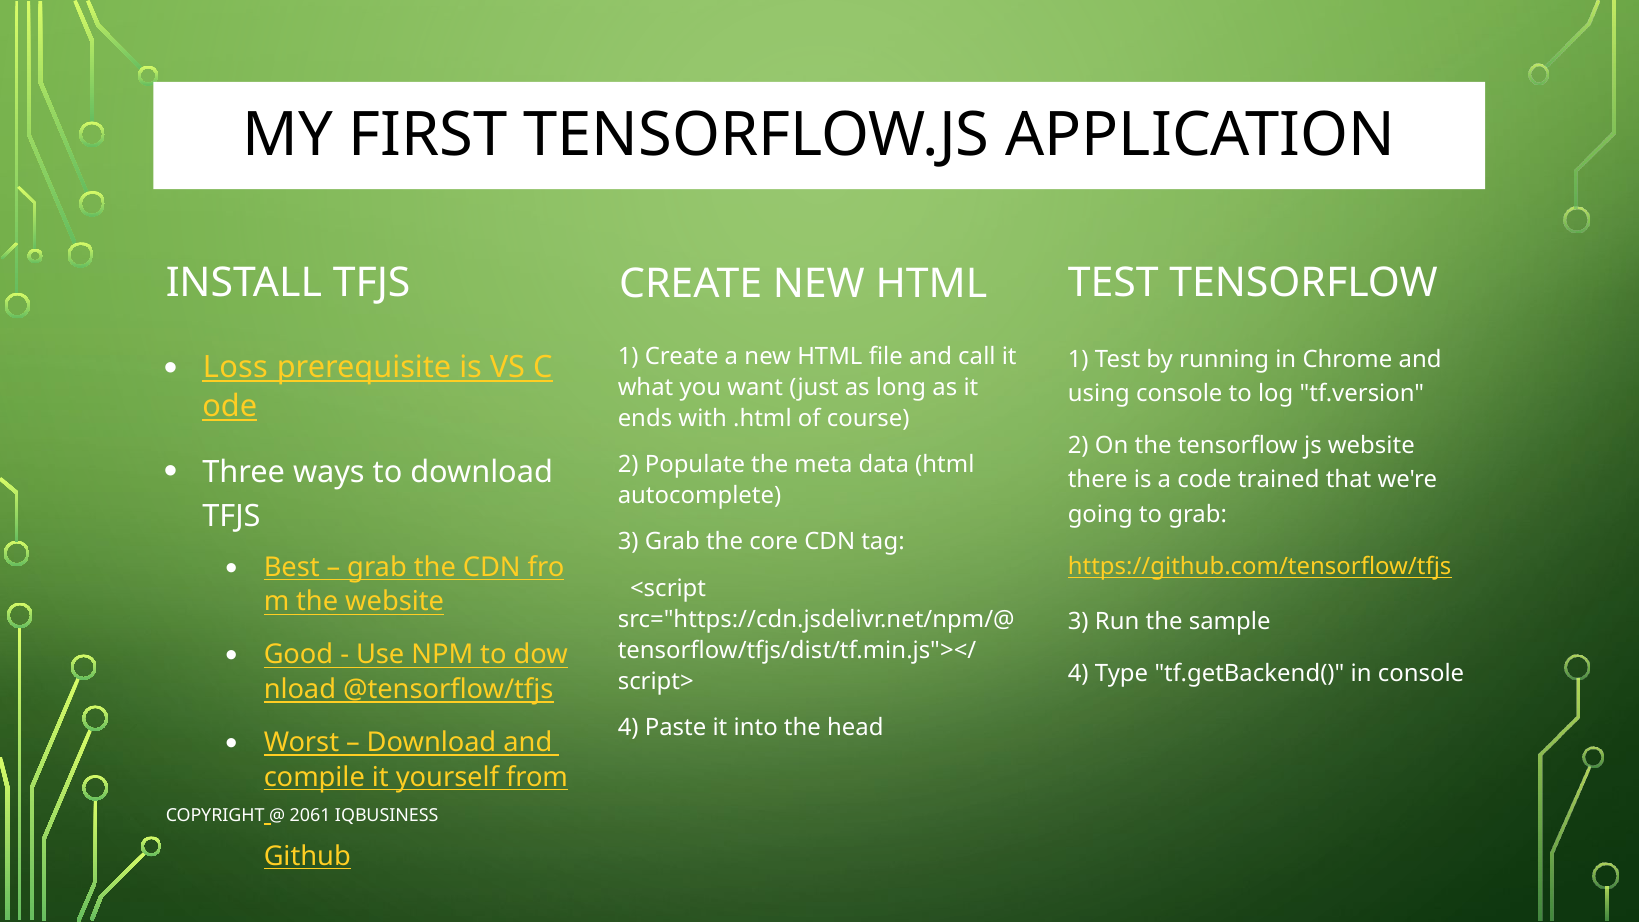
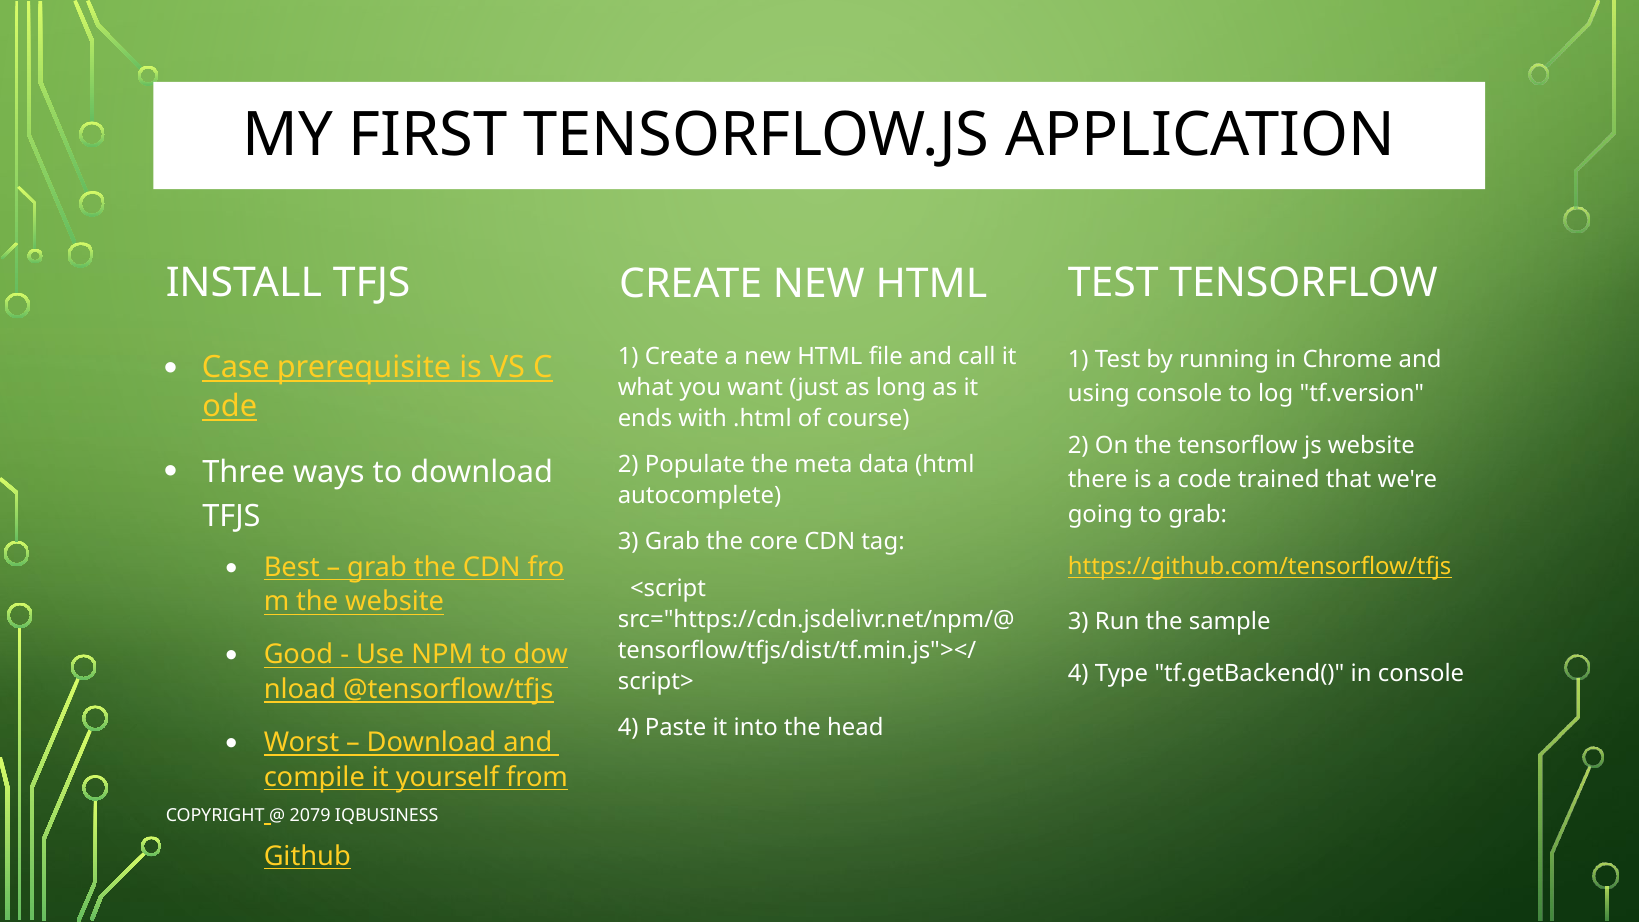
Loss: Loss -> Case (236, 367)
2061: 2061 -> 2079 (310, 815)
